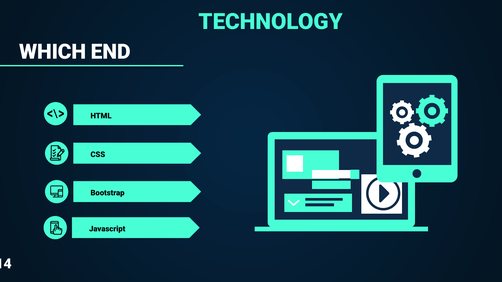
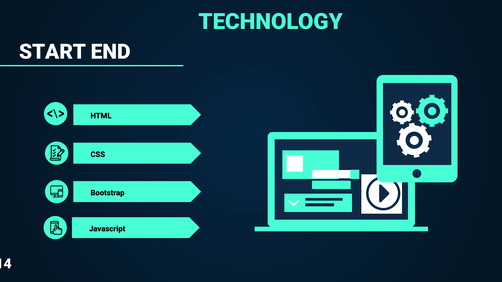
WHICH: WHICH -> START (53, 52)
